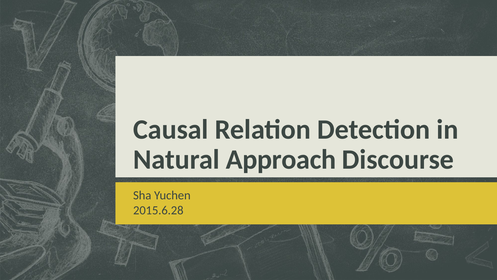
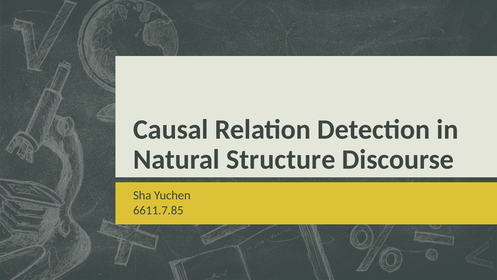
Approach: Approach -> Structure (281, 159)
2015.6.28: 2015.6.28 -> 6611.7.85 (158, 210)
